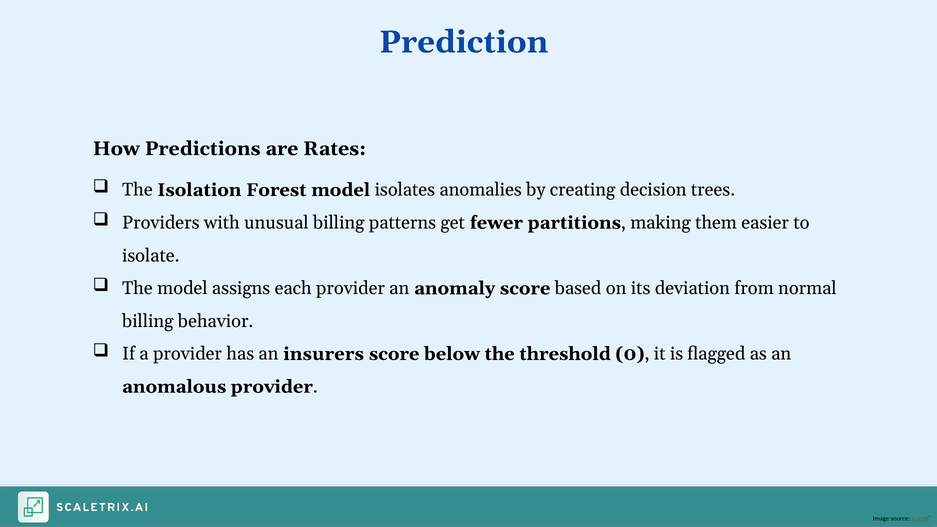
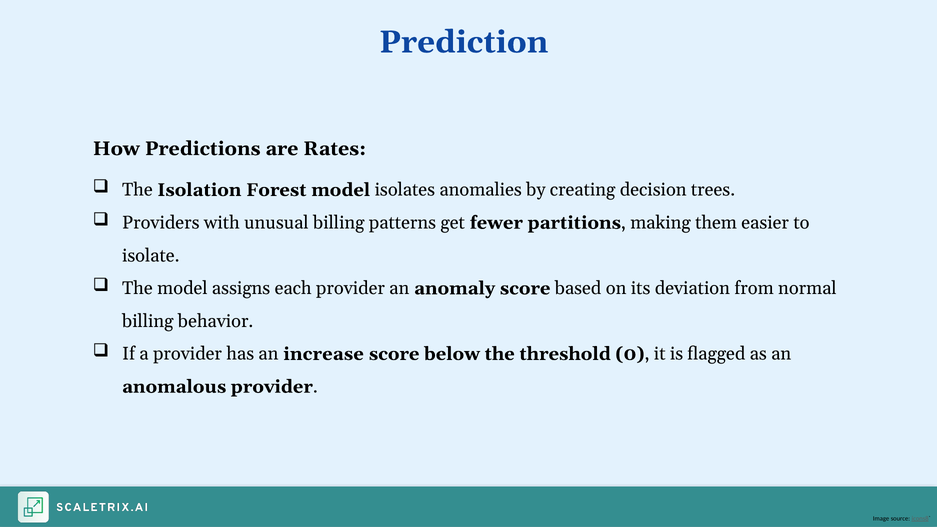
insurers: insurers -> increase (324, 354)
